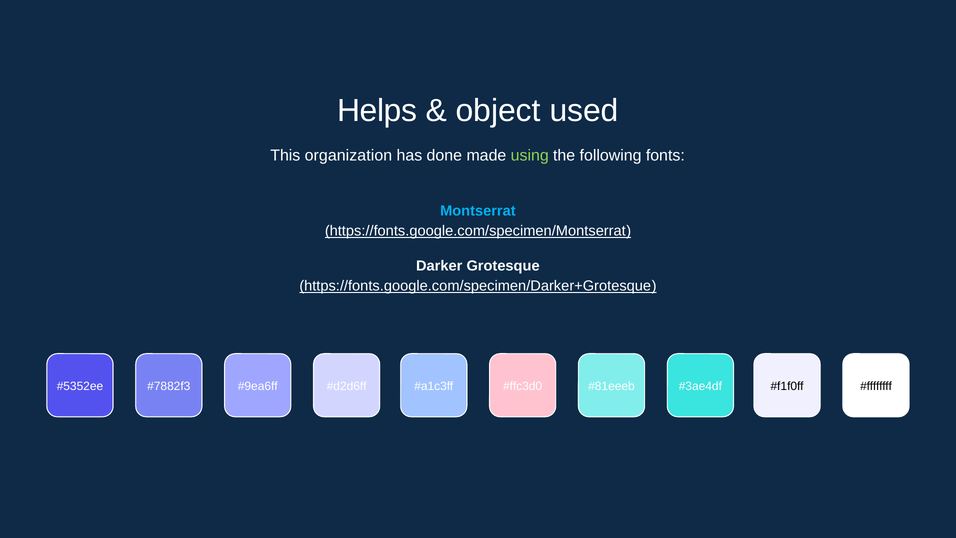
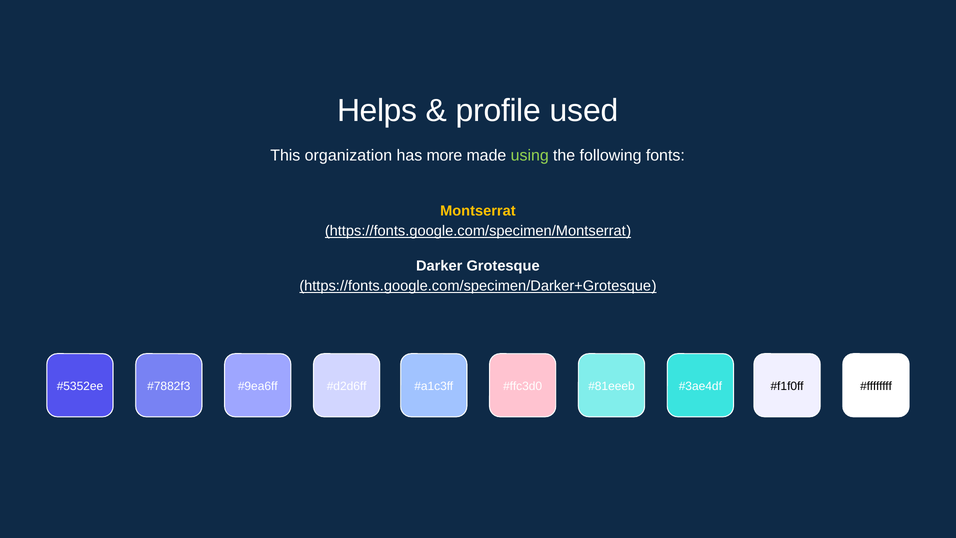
object: object -> profile (498, 111)
done: done -> more (444, 155)
Montserrat colour: light blue -> yellow (478, 211)
